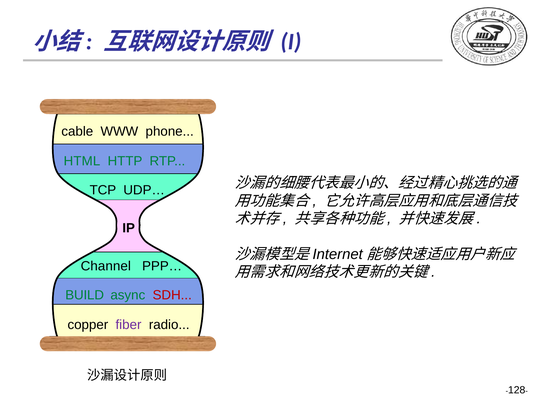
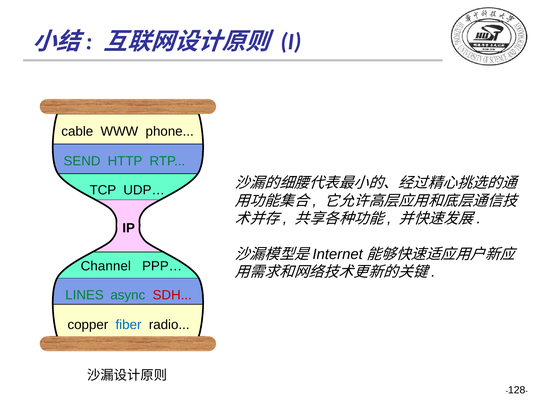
HTML: HTML -> SEND (82, 161)
BUILD: BUILD -> LINES (85, 295)
fiber colour: purple -> blue (129, 325)
